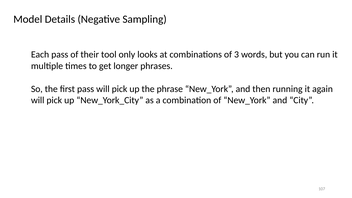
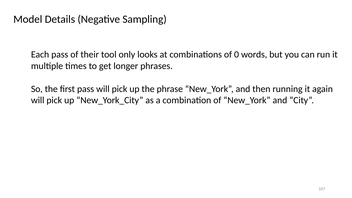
3: 3 -> 0 (237, 55)
